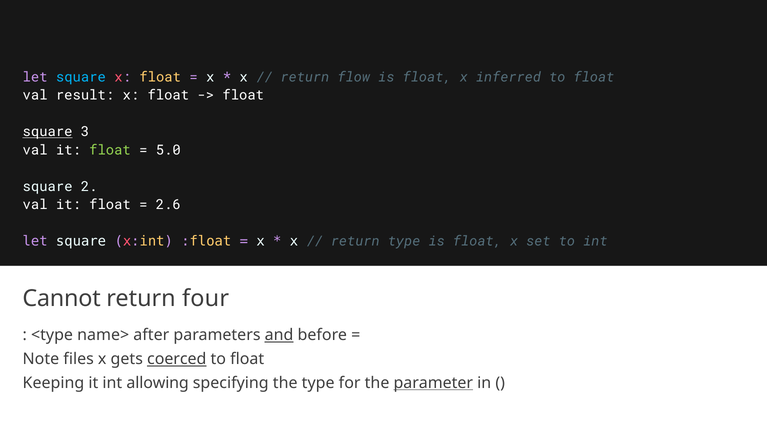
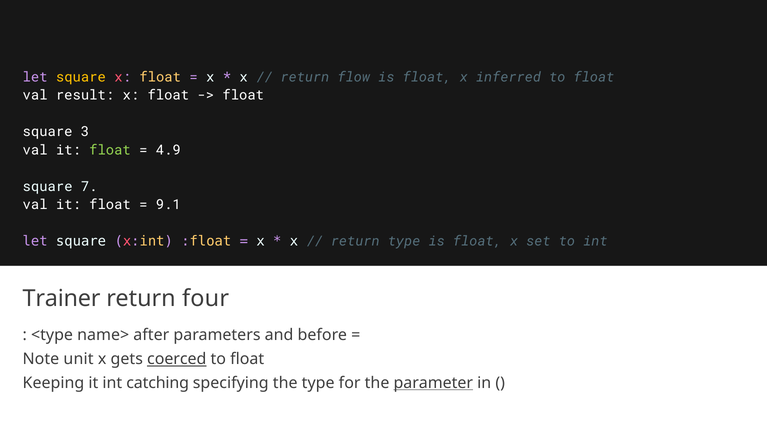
square colour: light blue -> yellow (81, 77)
square underline: present -> none (48, 132)
5.0: 5.0 -> 4.9 (168, 150)
2: 2 -> 7 (89, 187)
2.6: 2.6 -> 9.1 (168, 205)
Cannot: Cannot -> Trainer (62, 299)
and underline: present -> none (279, 335)
files: files -> unit (79, 359)
allowing: allowing -> catching (158, 383)
